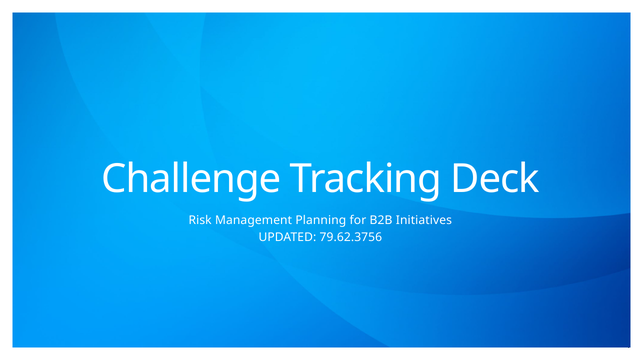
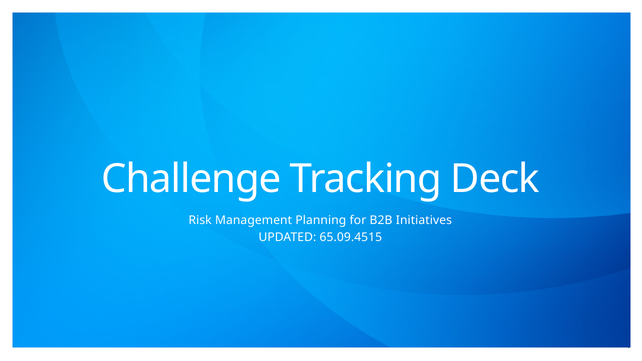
79.62.3756: 79.62.3756 -> 65.09.4515 (351, 238)
